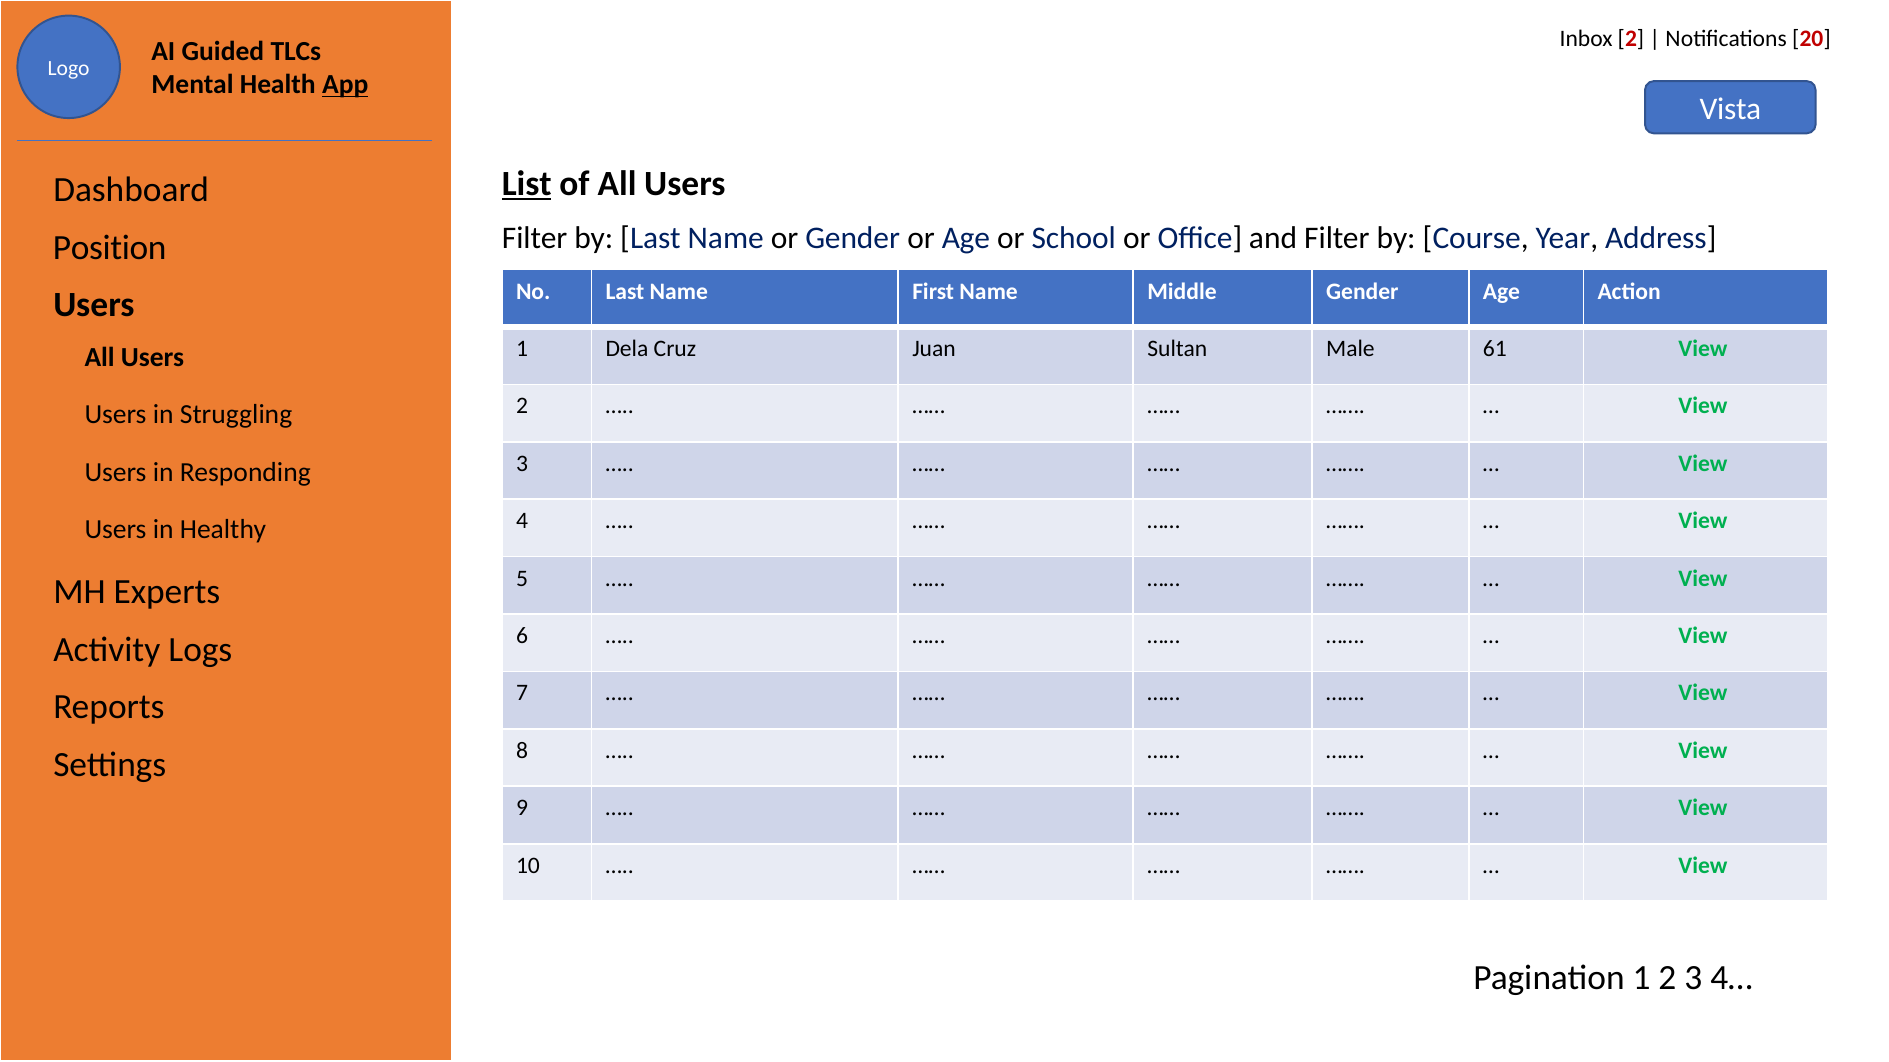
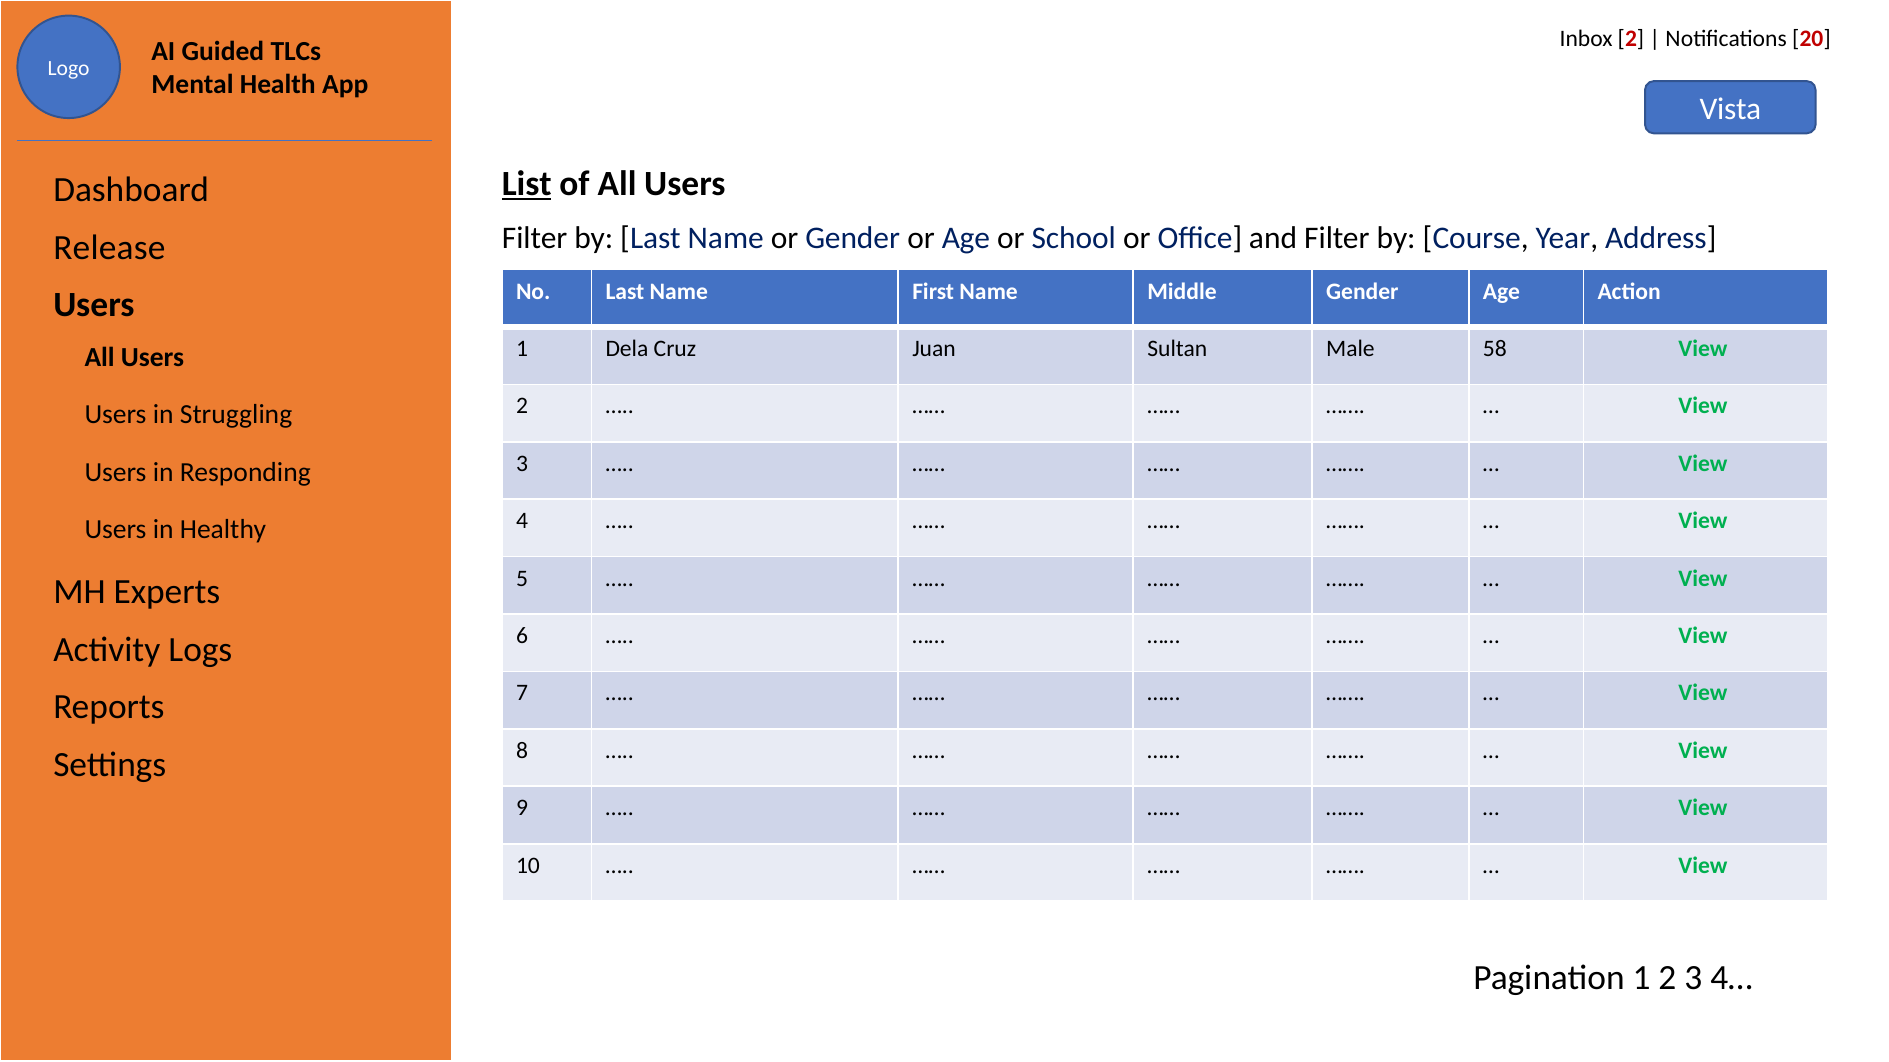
App underline: present -> none (345, 85)
Position: Position -> Release (109, 248)
61: 61 -> 58 (1495, 349)
